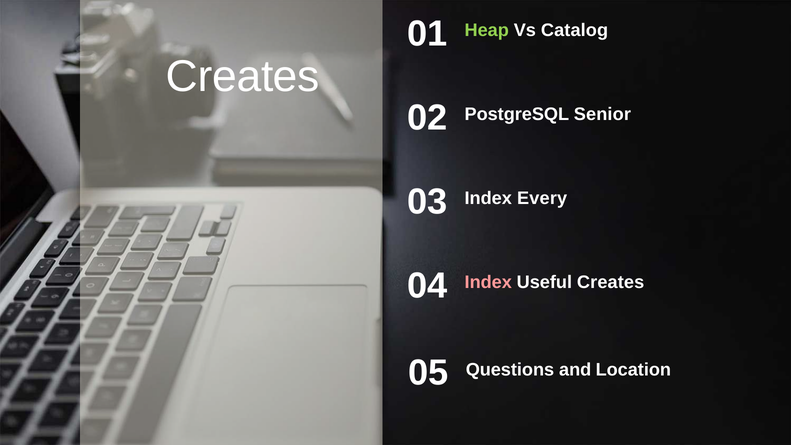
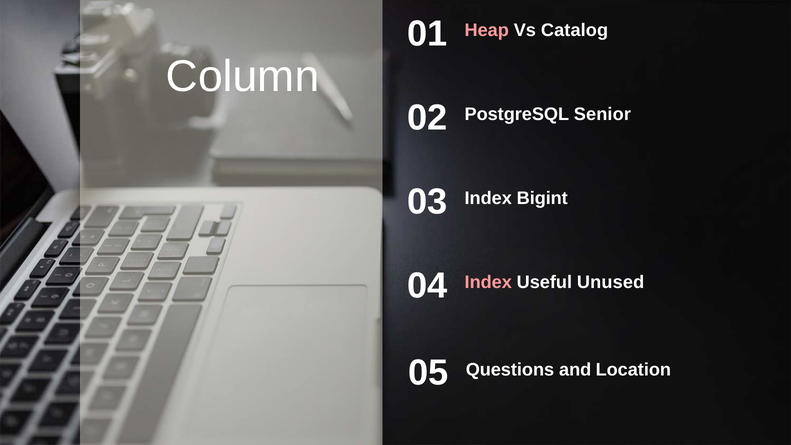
Heap colour: light green -> pink (487, 30)
Creates: Creates -> Column (243, 76)
Every: Every -> Bigint (542, 198)
Useful Creates: Creates -> Unused (611, 282)
